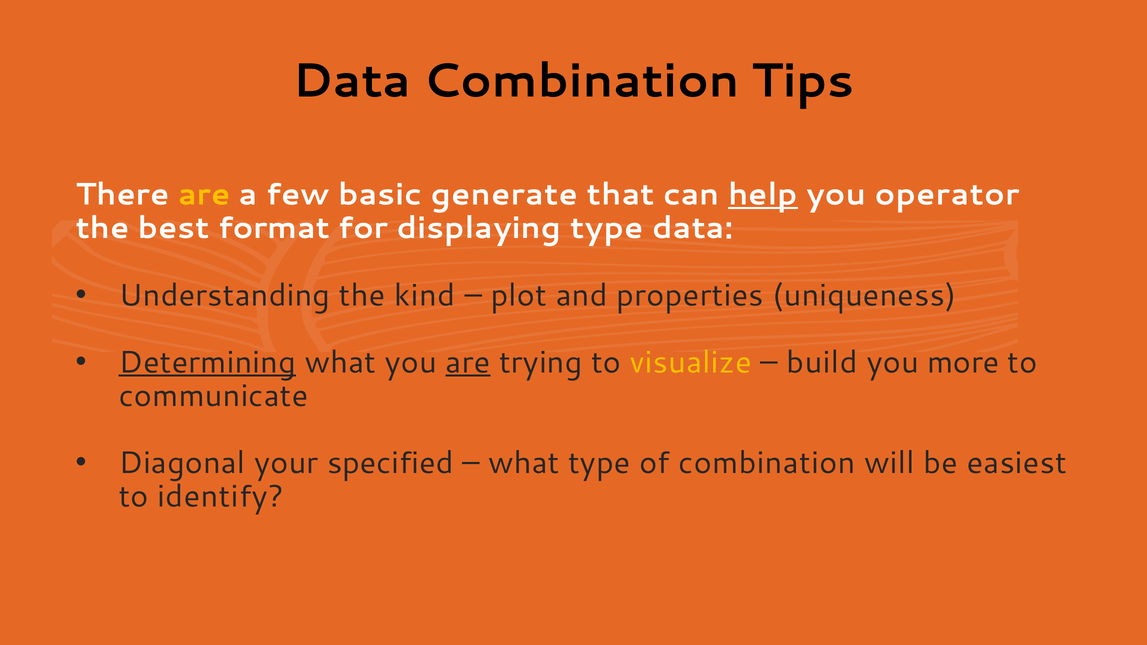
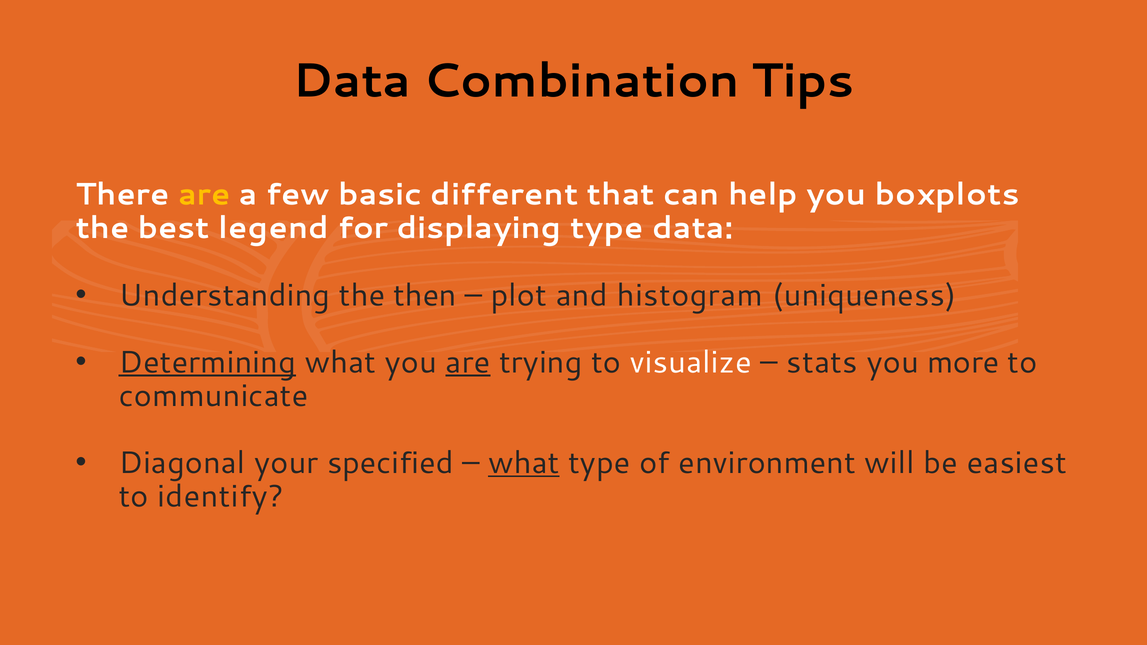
generate: generate -> different (504, 195)
help underline: present -> none (763, 195)
operator: operator -> boxplots (947, 195)
format: format -> legend (274, 228)
kind: kind -> then (425, 295)
properties: properties -> histogram (690, 295)
visualize colour: yellow -> white (691, 362)
build: build -> stats (822, 362)
what underline: none -> present (524, 463)
of combination: combination -> environment (767, 463)
